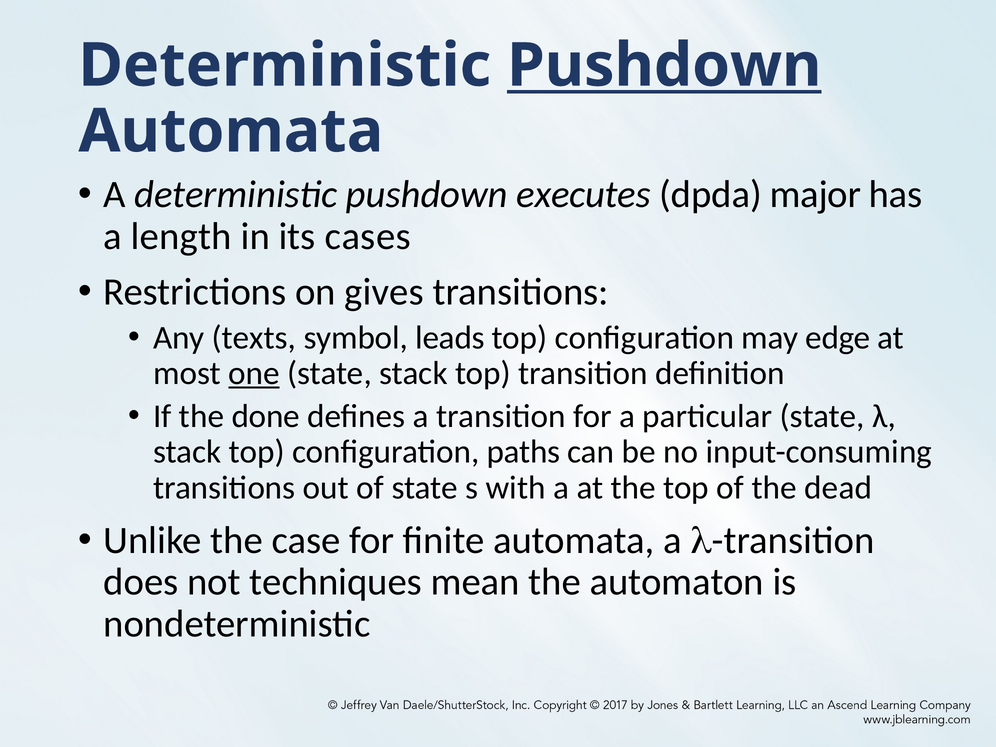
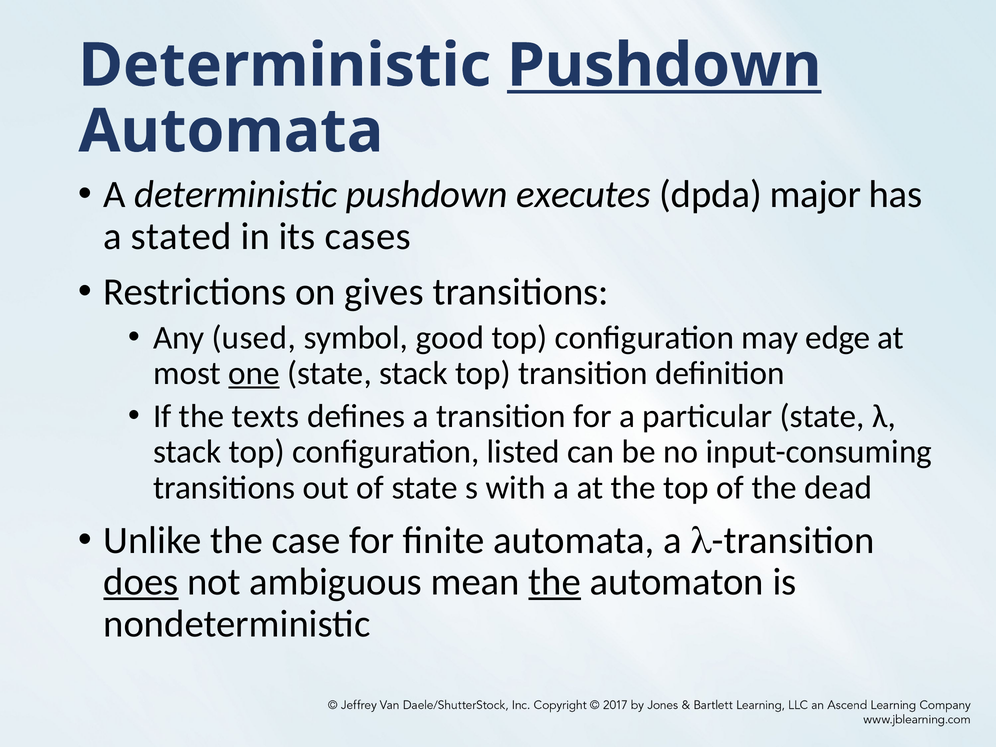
length: length -> stated (181, 236)
texts: texts -> used (254, 338)
leads: leads -> good (450, 338)
done: done -> texts (265, 416)
paths: paths -> listed (523, 452)
does underline: none -> present (141, 582)
techniques: techniques -> ambiguous (336, 582)
the underline: none -> present (555, 582)
